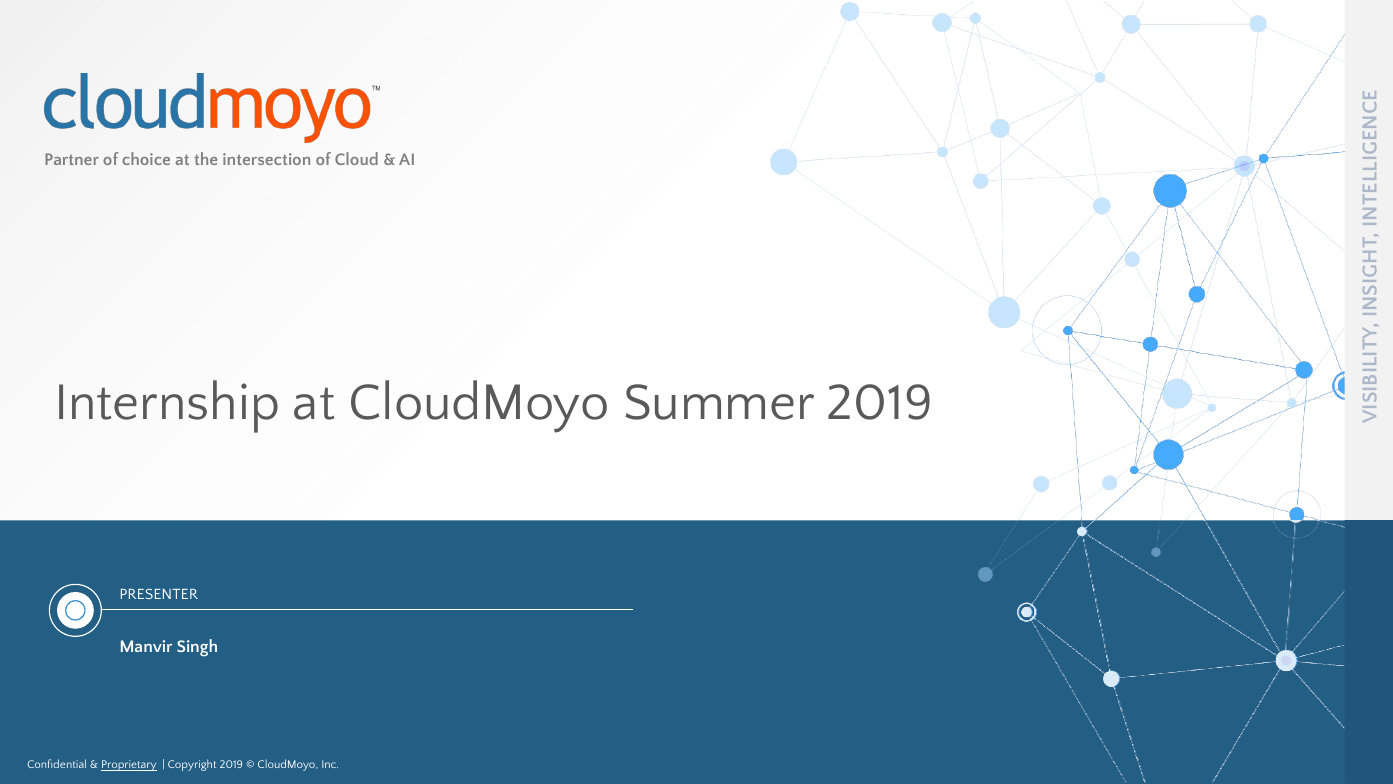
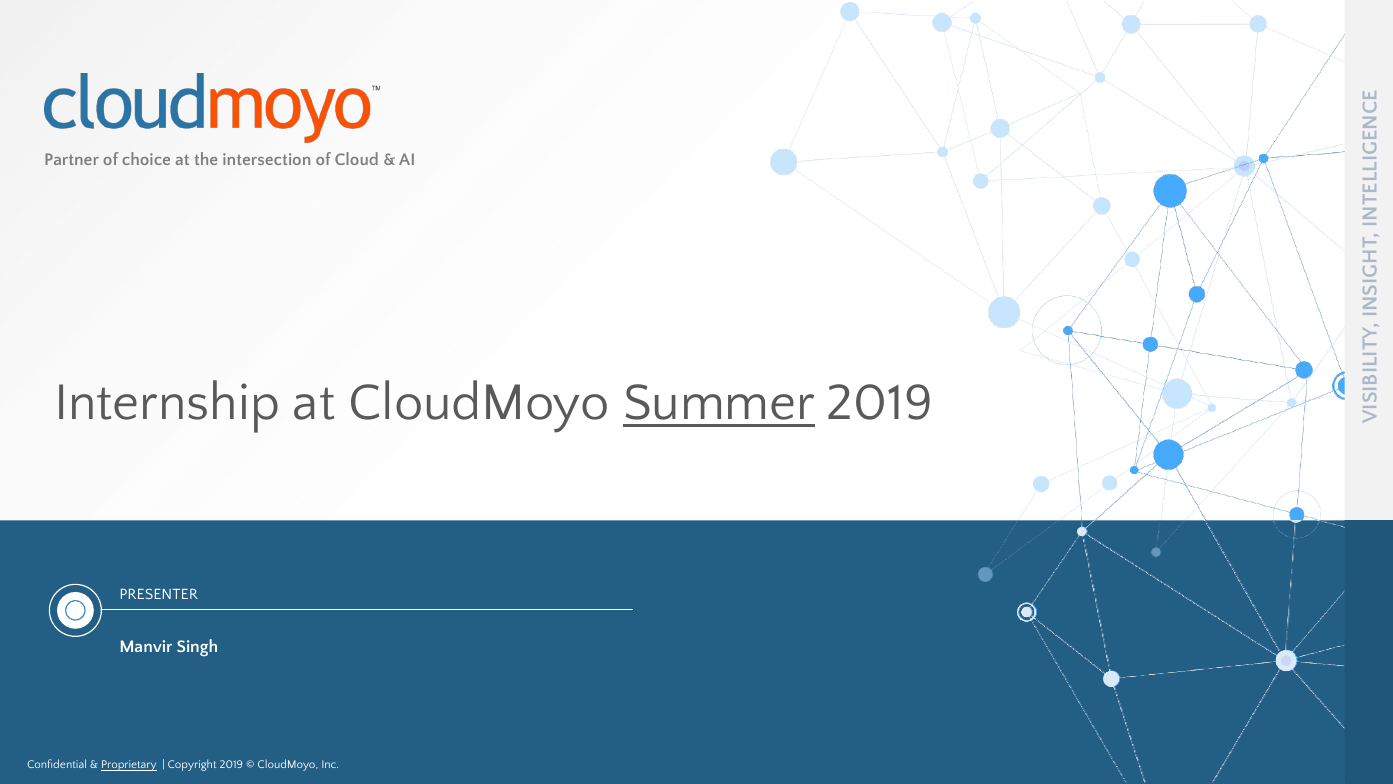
Summer underline: none -> present (719, 402)
